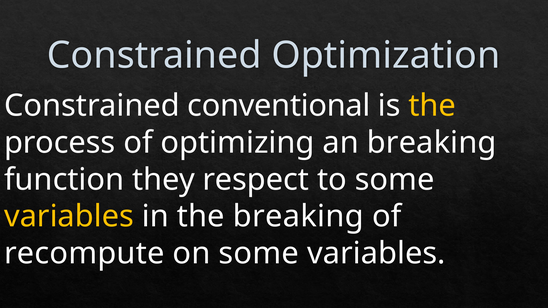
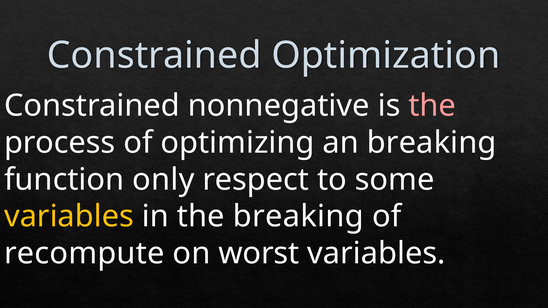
conventional: conventional -> nonnegative (279, 106)
the colour: yellow -> pink (432, 106)
they: they -> only (163, 180)
on some: some -> worst (259, 254)
